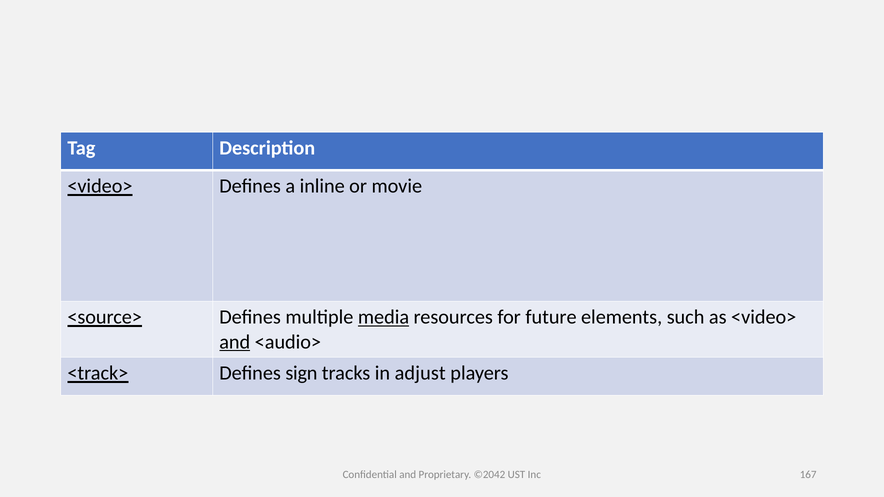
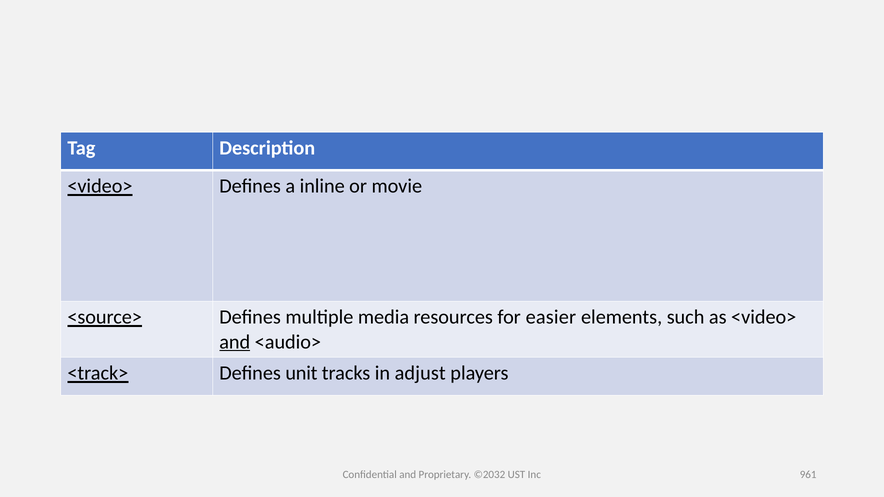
media underline: present -> none (383, 317)
future: future -> easier (551, 317)
sign: sign -> unit (301, 373)
©2042: ©2042 -> ©2032 (489, 475)
167: 167 -> 961 (808, 475)
